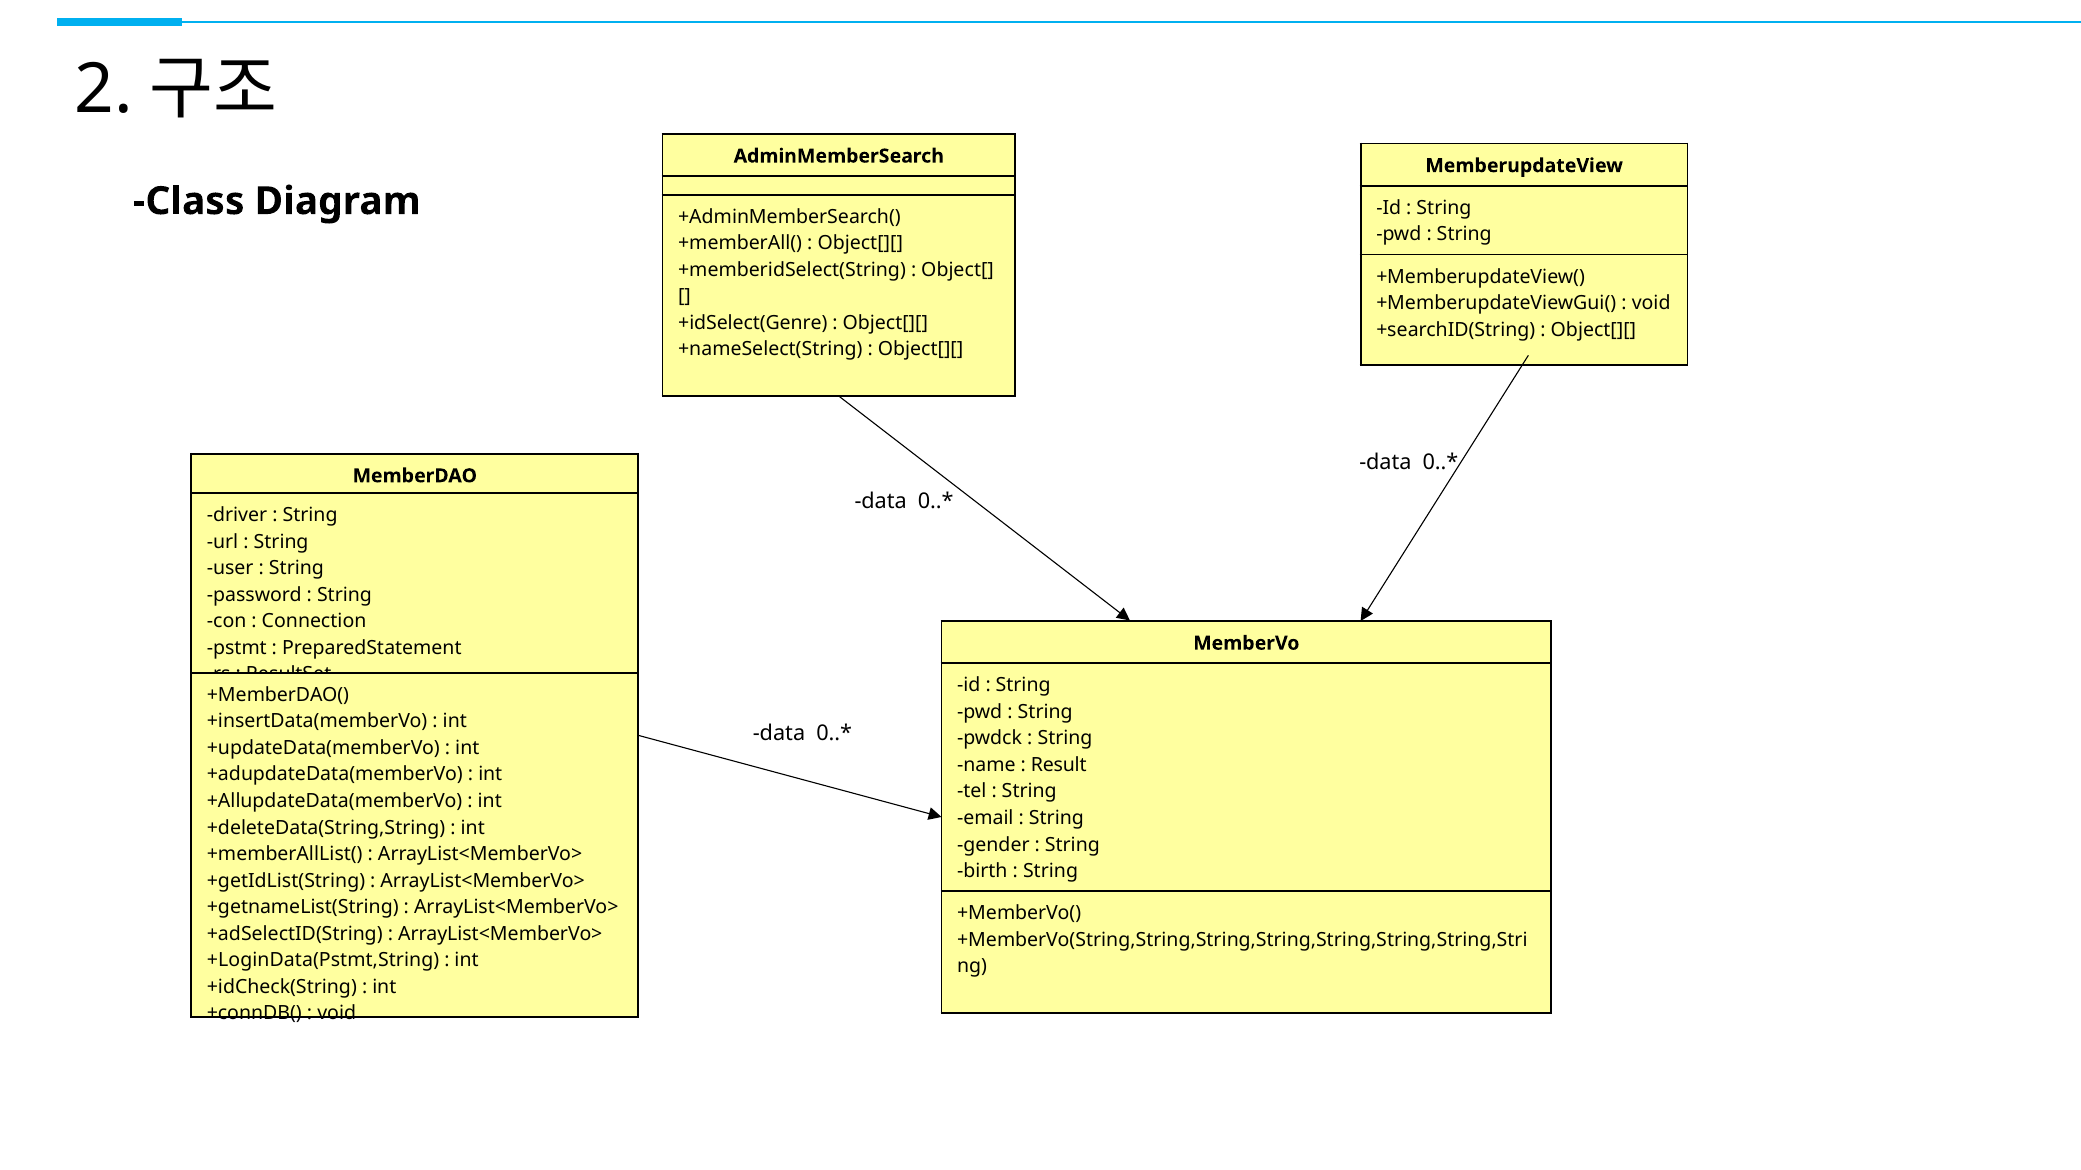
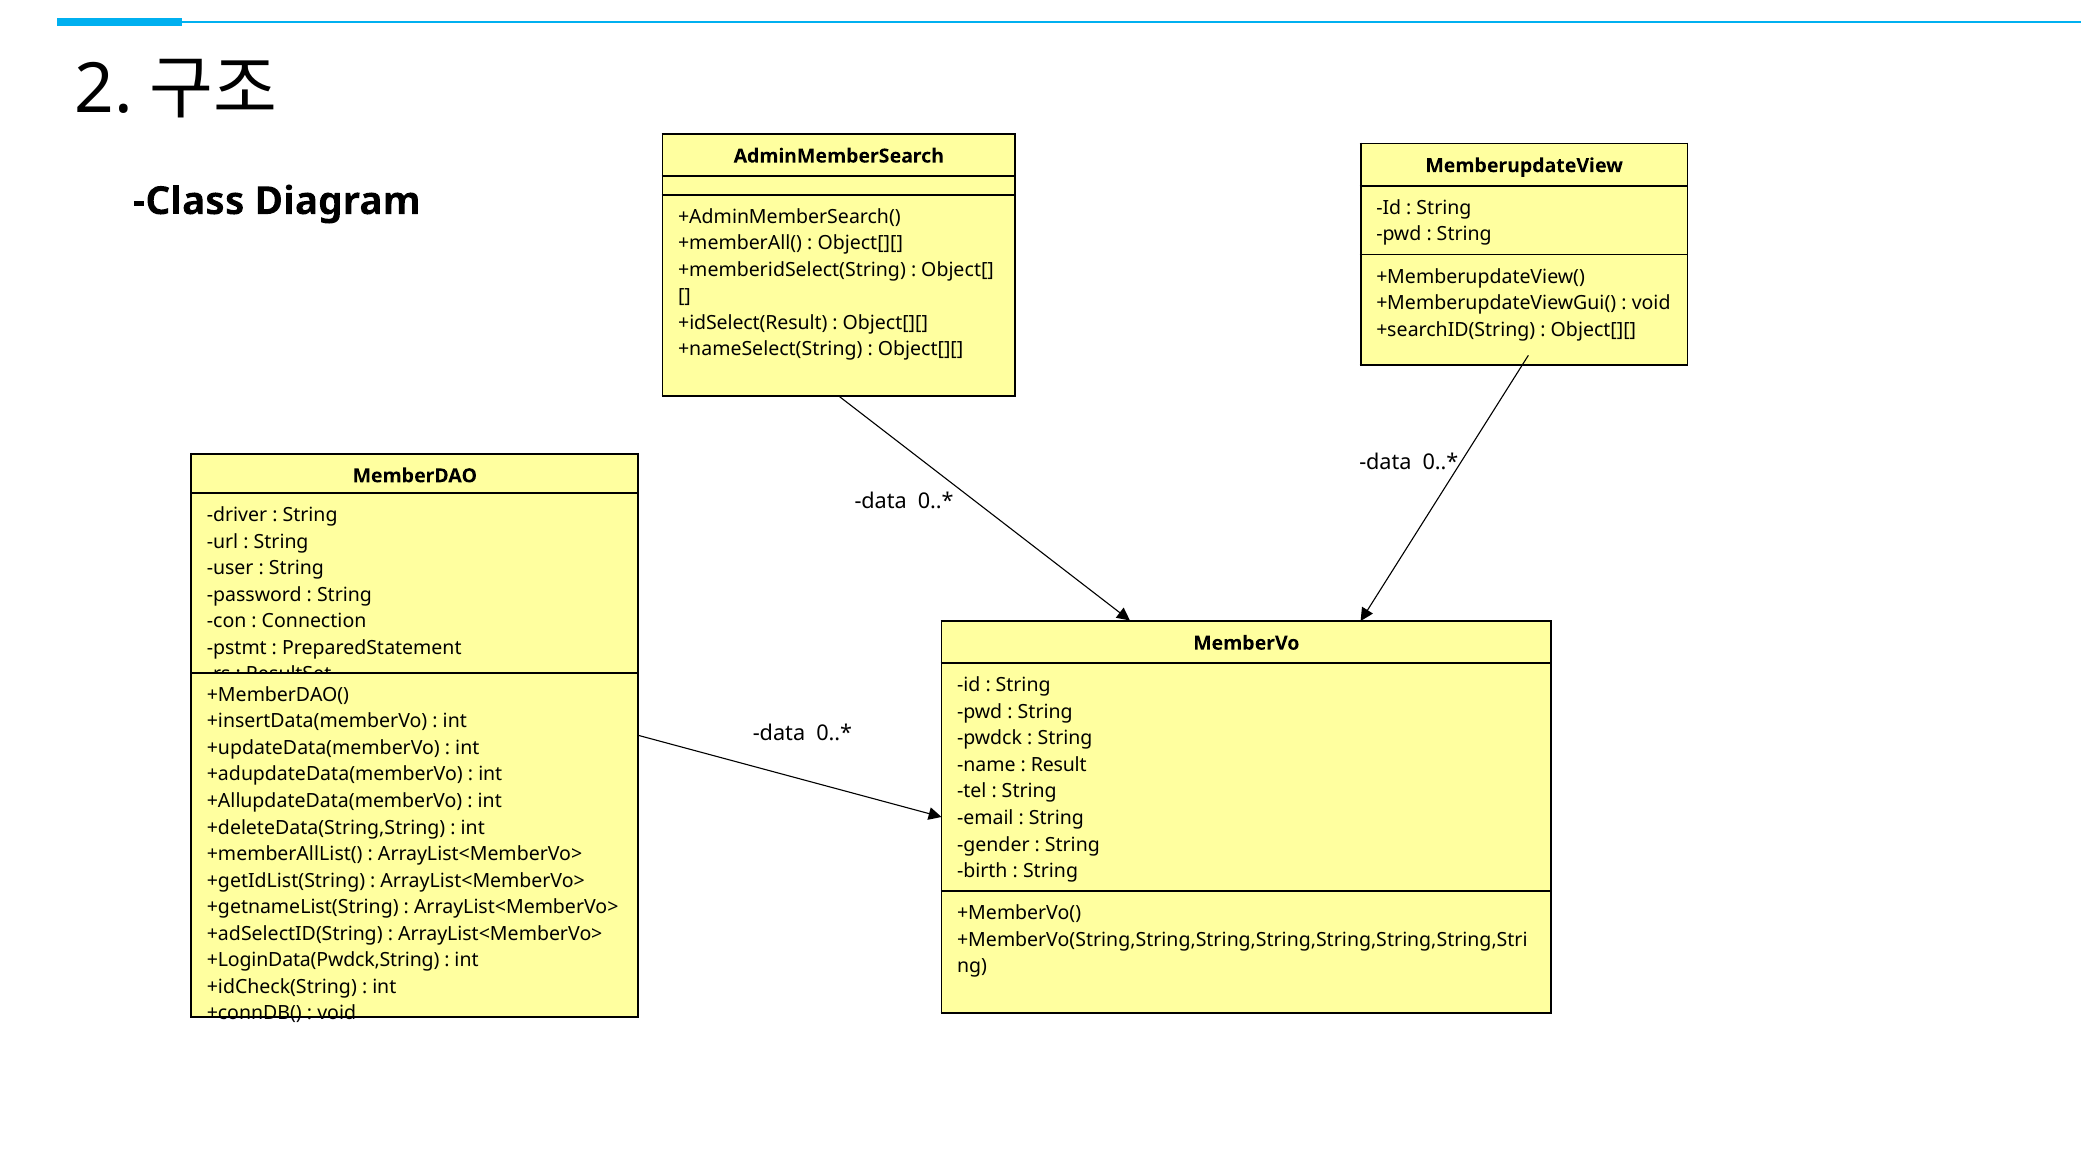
+idSelect(Genre: +idSelect(Genre -> +idSelect(Result (753, 323)
+LoginData(Pstmt,String: +LoginData(Pstmt,String -> +LoginData(Pwdck,String (323, 961)
